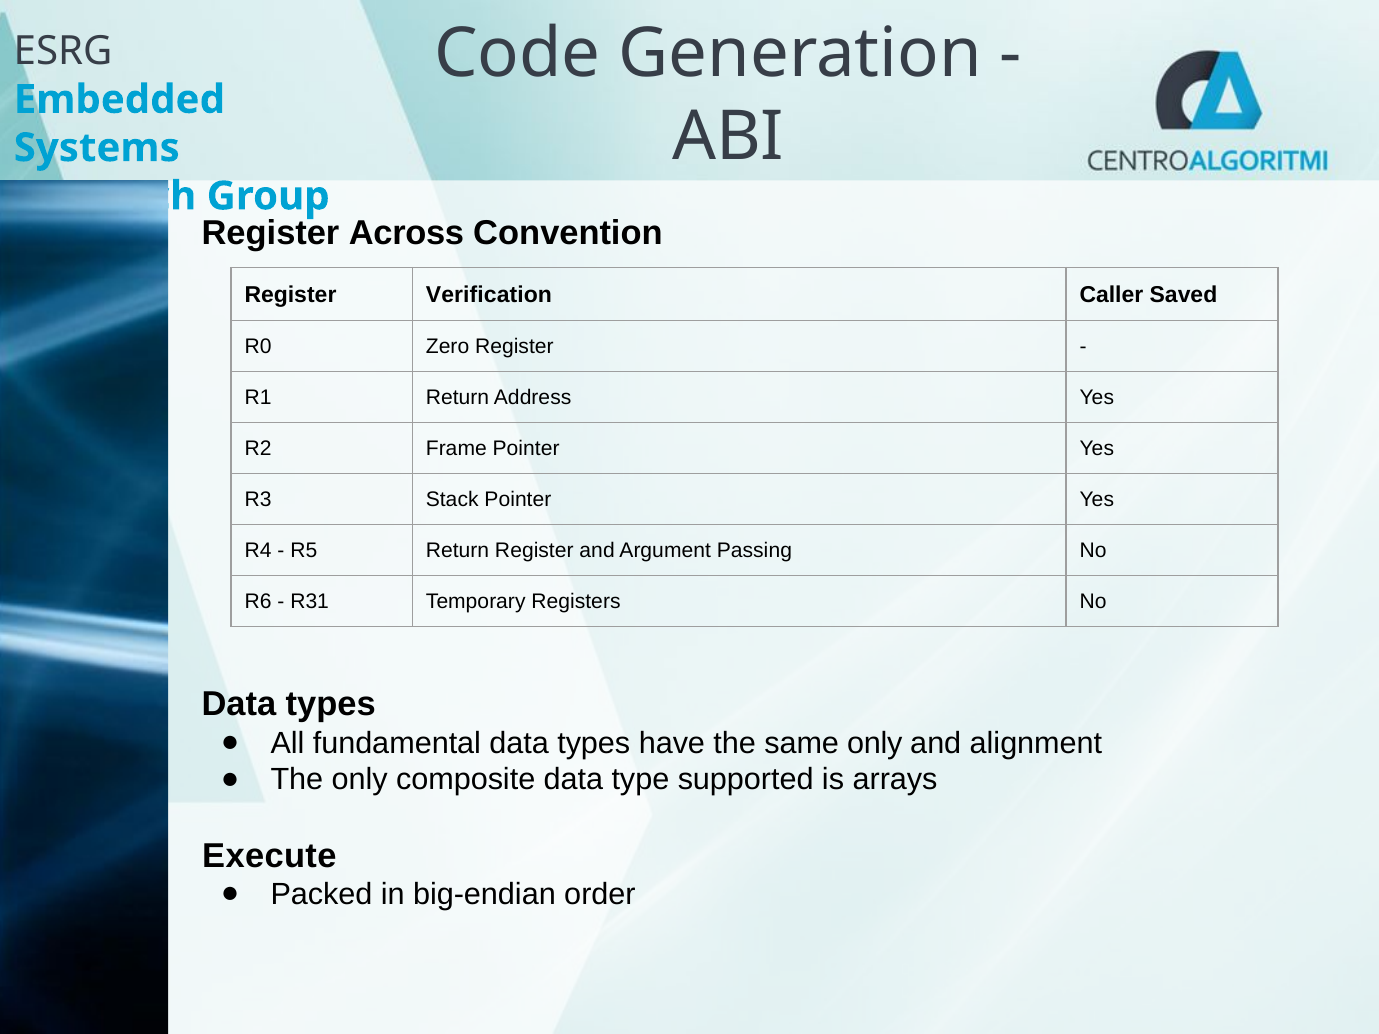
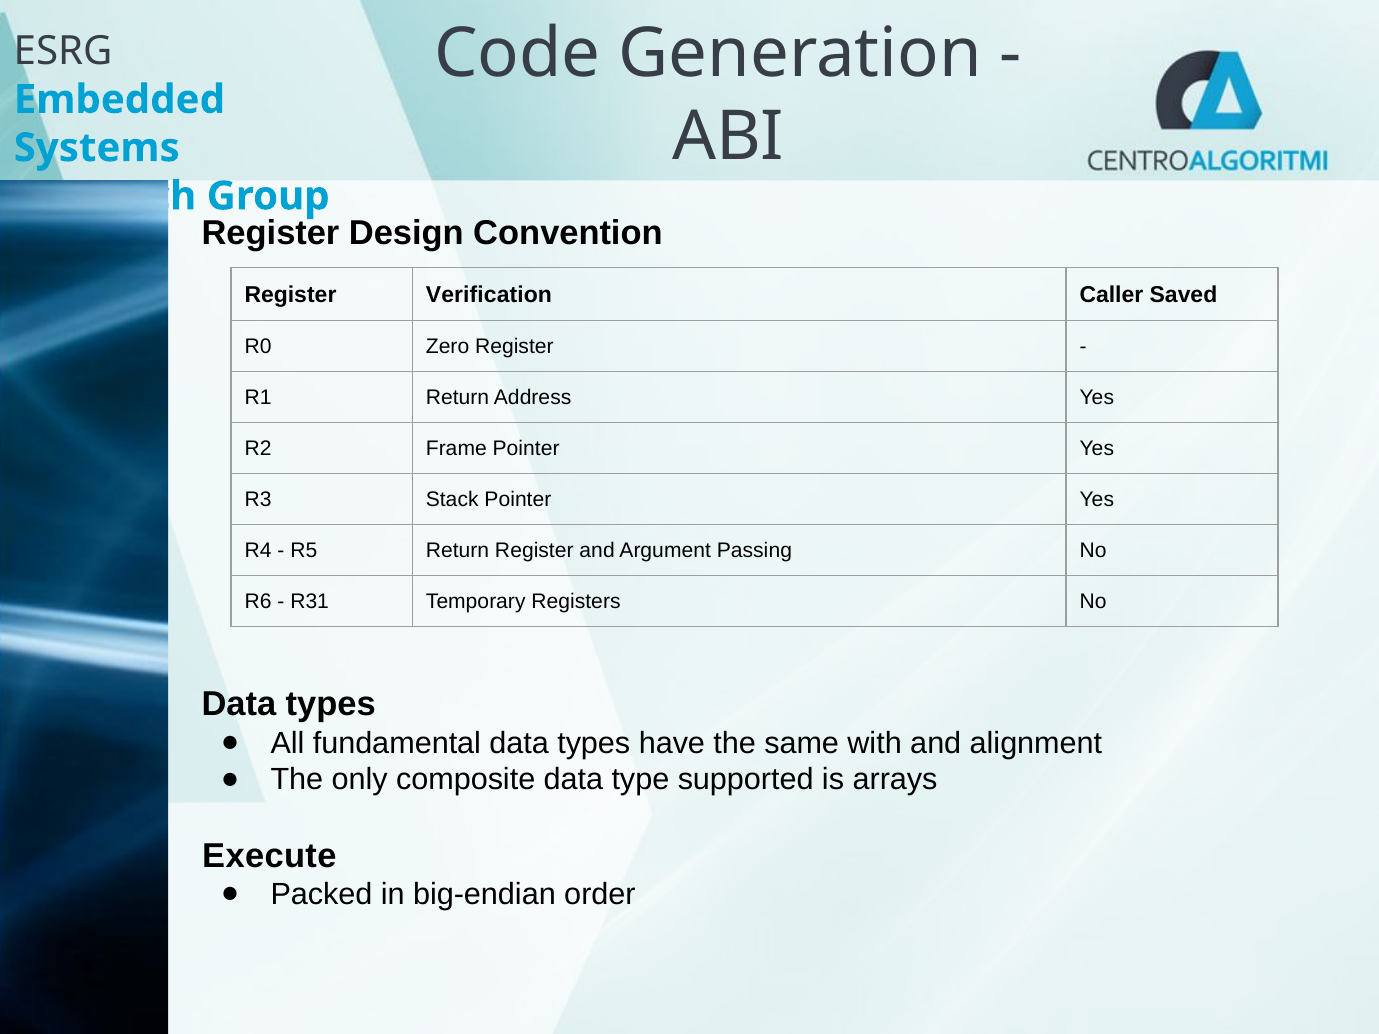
Across: Across -> Design (406, 233)
same only: only -> with (875, 743)
